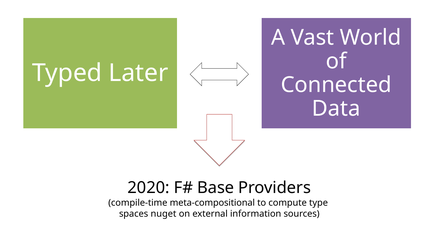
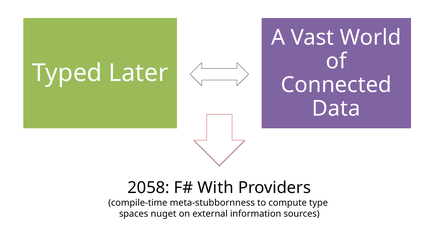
2020: 2020 -> 2058 (149, 188)
Base: Base -> With (216, 188)
meta-compositional: meta-compositional -> meta-stubbornness (212, 203)
